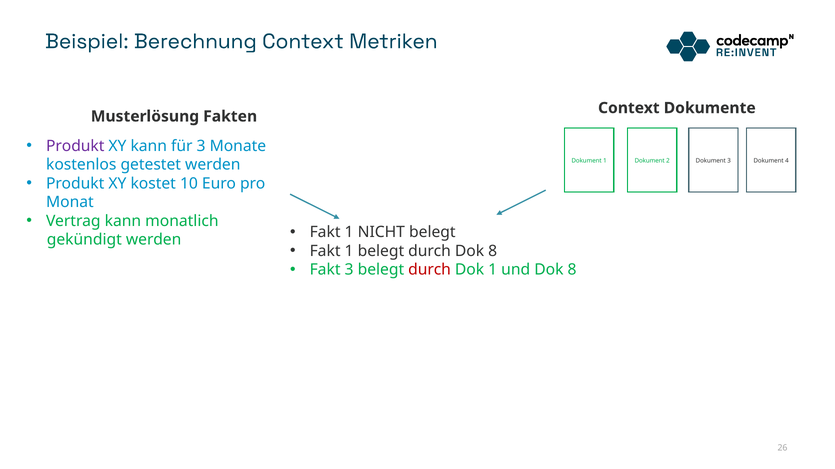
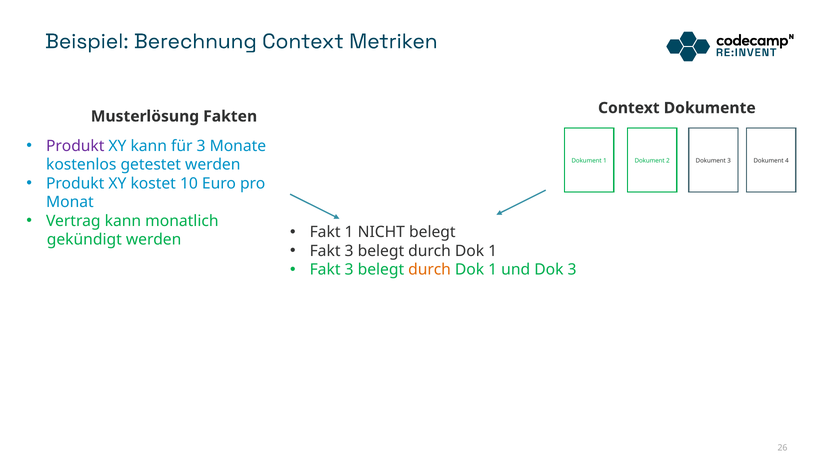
1: 1 -> 3 (349, 251)
8: 8 -> 1 (493, 251)
durch colour: red -> orange (430, 270)
und Dok 8: 8 -> 3 (572, 270)
